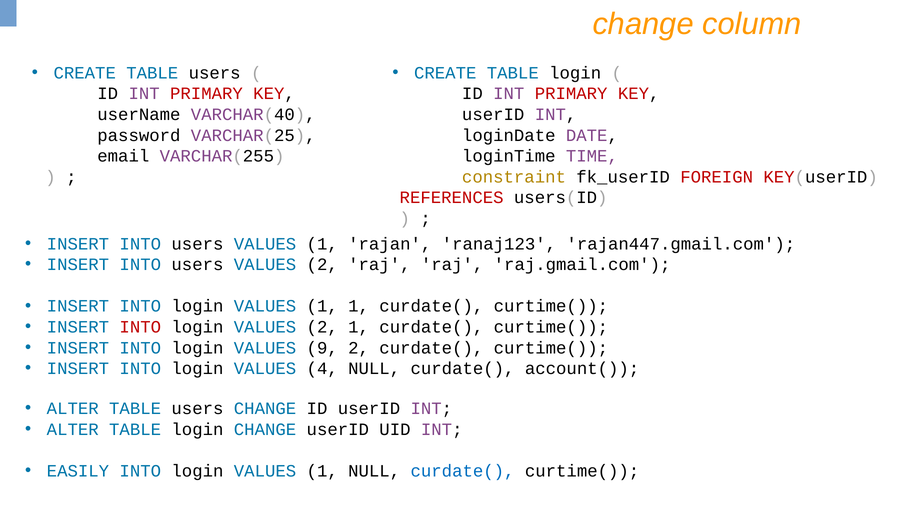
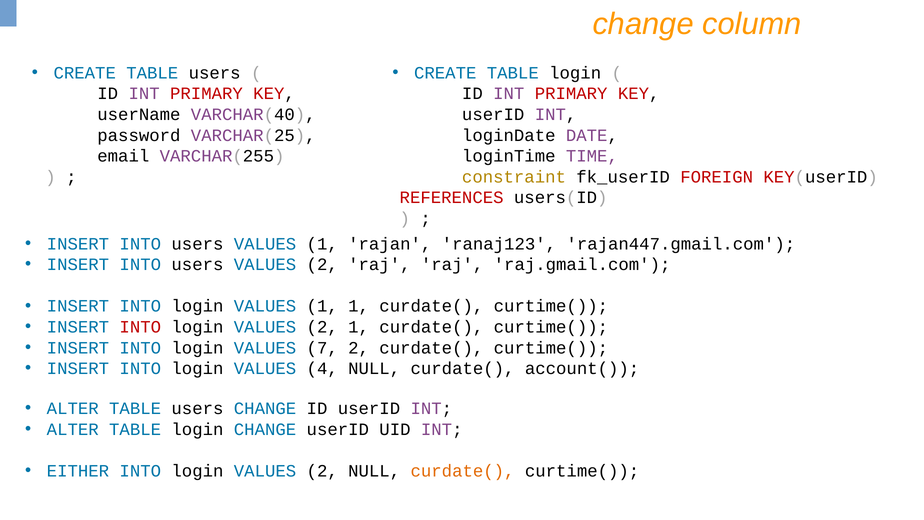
9: 9 -> 7 (322, 348)
EASILY: EASILY -> EITHER (78, 471)
1: 1 -> 2 (322, 471)
curdate( colour: blue -> orange (463, 471)
